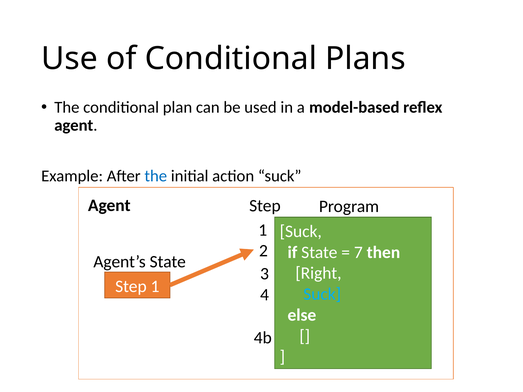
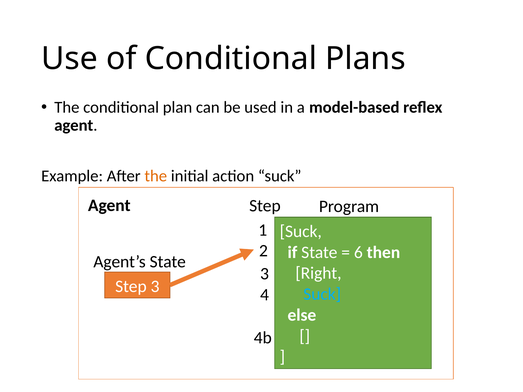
the colour: blue -> orange (156, 176)
7: 7 -> 6 (358, 252)
1: 1 -> 3 (155, 286)
